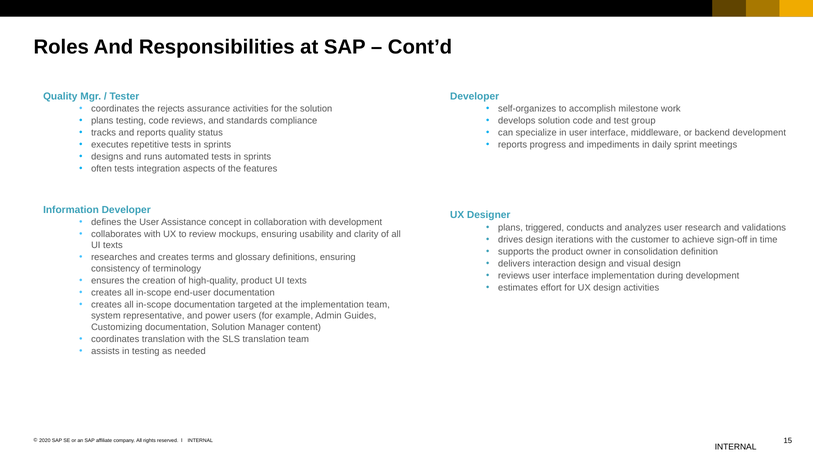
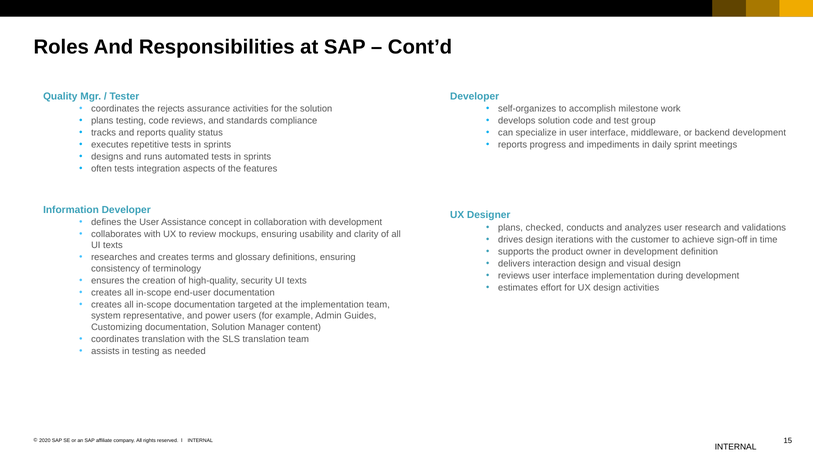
triggered: triggered -> checked (545, 228)
in consolidation: consolidation -> development (651, 252)
high-quality product: product -> security (257, 281)
